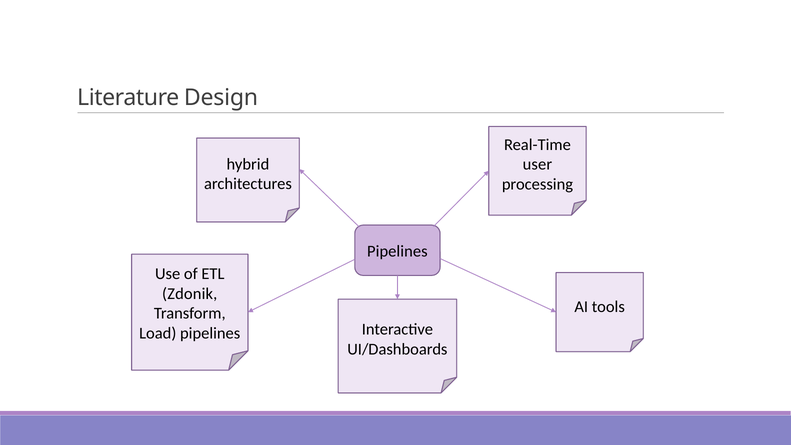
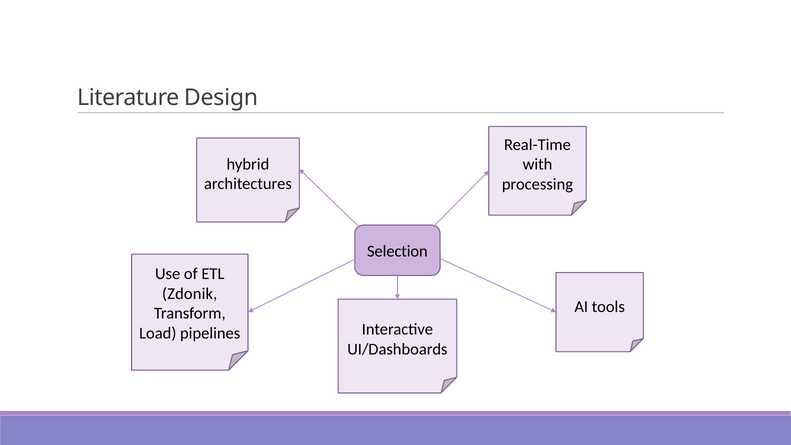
user: user -> with (537, 164)
Pipelines: Pipelines -> Selection (397, 251)
